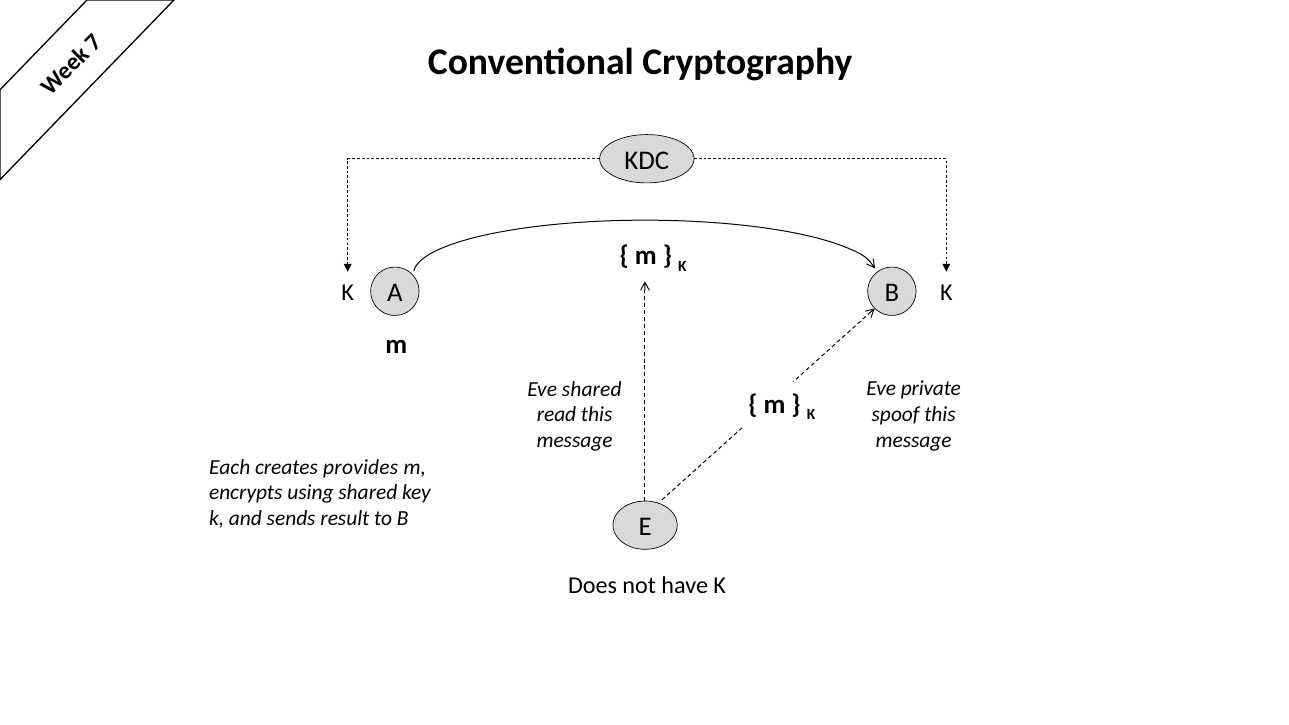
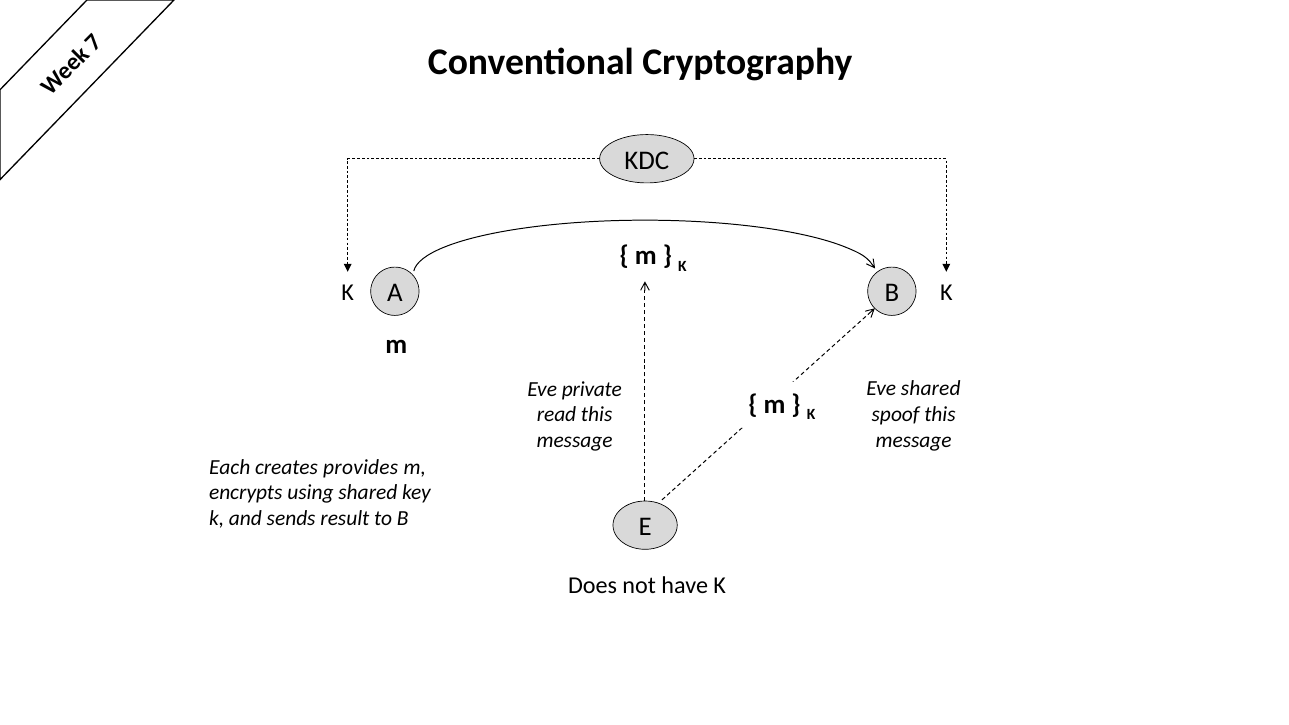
Eve private: private -> shared (931, 388)
Eve shared: shared -> private (592, 389)
